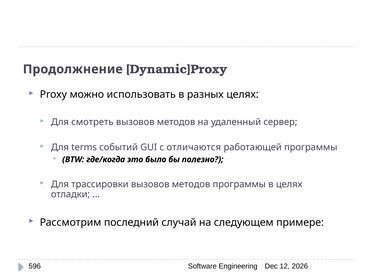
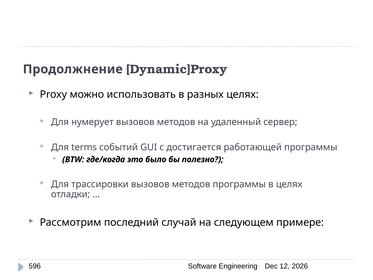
смотреть: смотреть -> нумерует (92, 122)
отличаются: отличаются -> достигается (194, 147)
